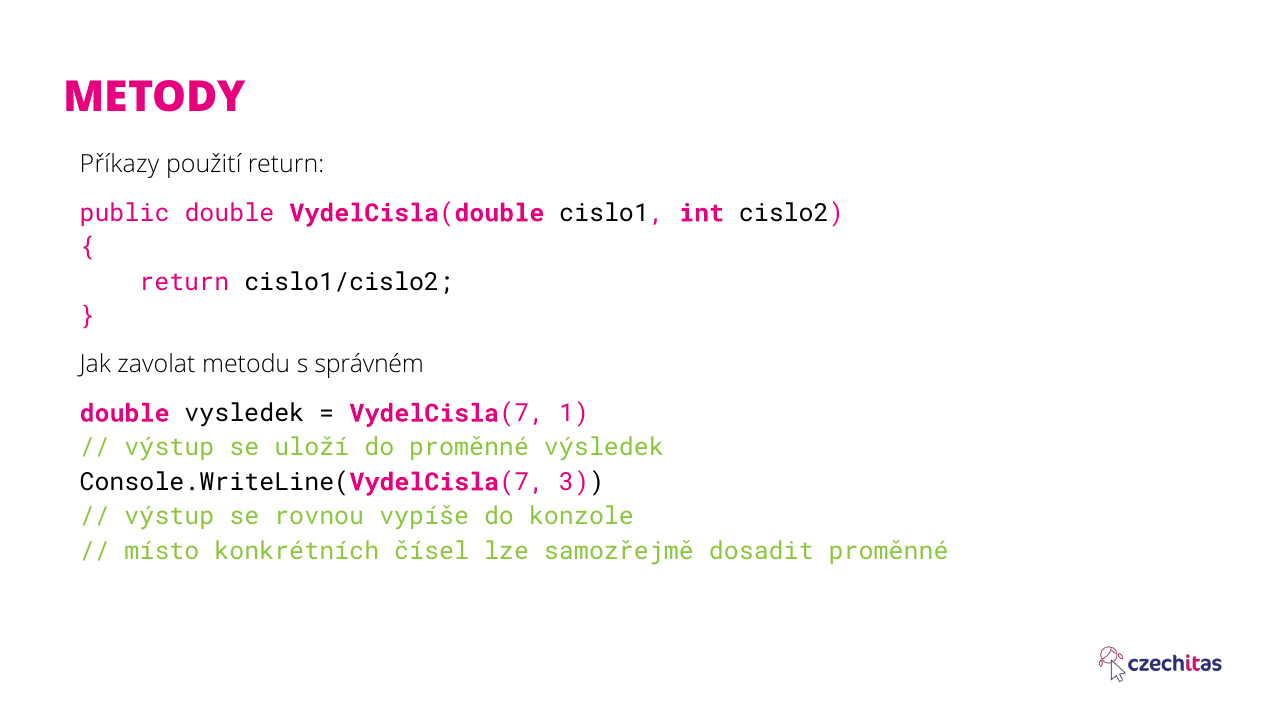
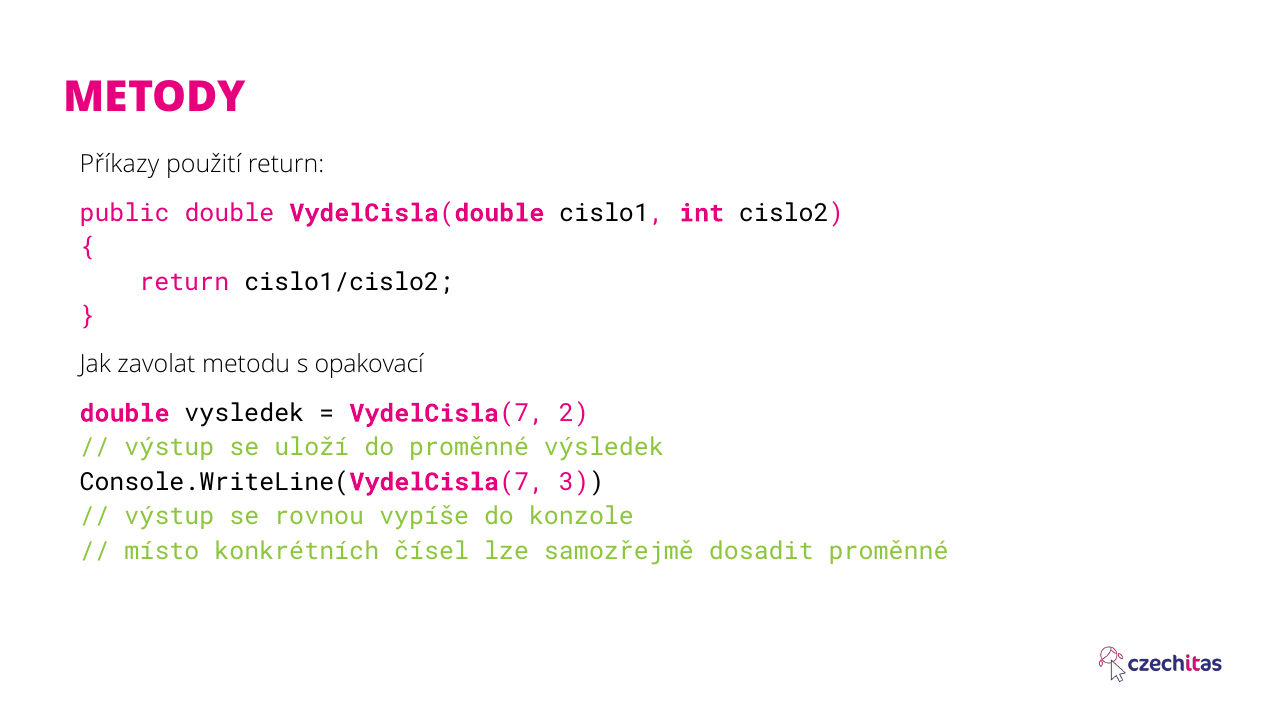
správném: správném -> opakovací (369, 365)
1: 1 -> 2 (574, 413)
